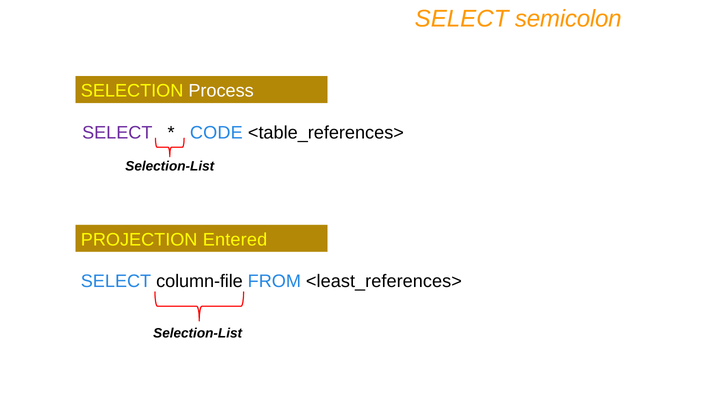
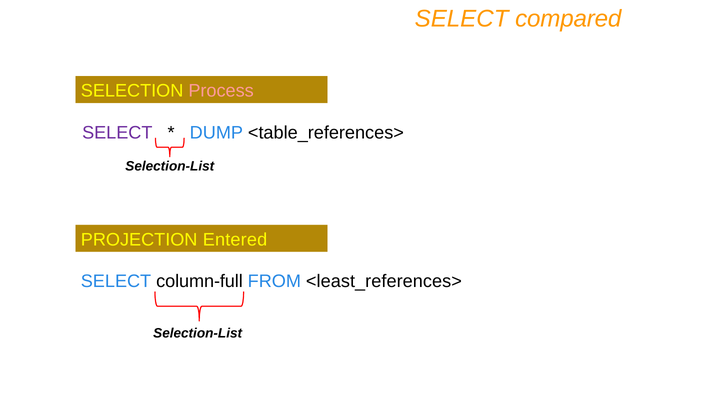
semicolon: semicolon -> compared (568, 19)
Process colour: white -> pink (221, 91)
CODE: CODE -> DUMP (216, 133)
column-file: column-file -> column-full (200, 282)
